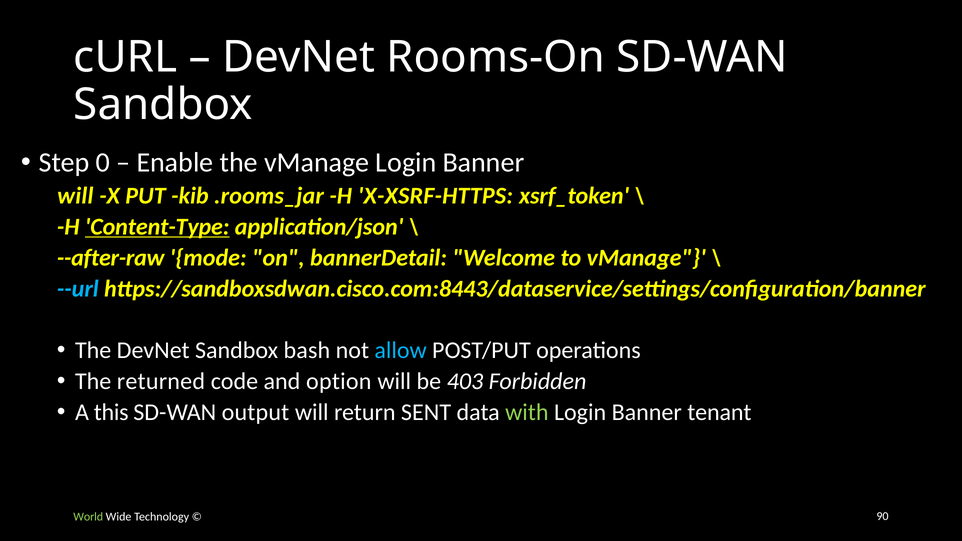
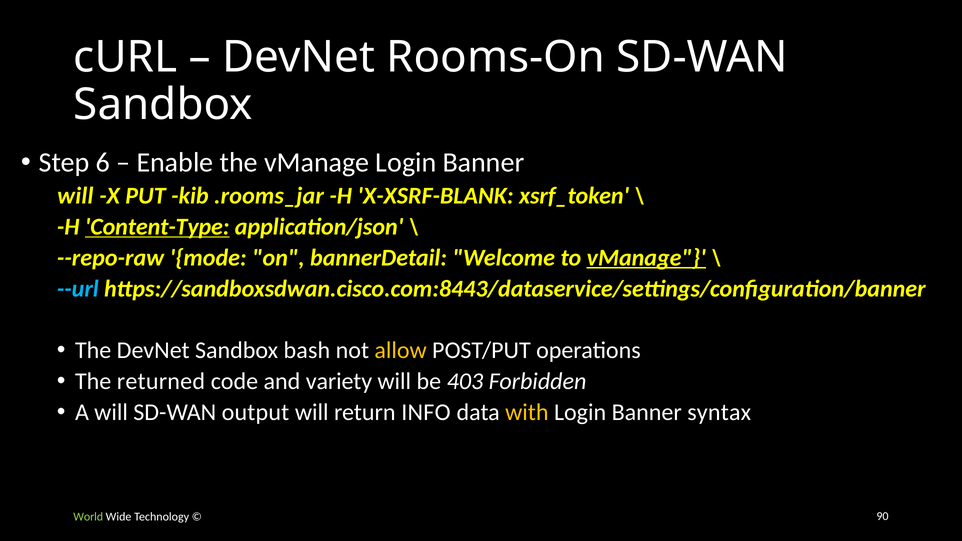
0: 0 -> 6 (103, 163)
X-XSRF-HTTPS: X-XSRF-HTTPS -> X-XSRF-BLANK (436, 196)
--after-raw: --after-raw -> --repo-raw (111, 258)
vManage underline: none -> present (646, 258)
allow colour: light blue -> yellow (401, 351)
option: option -> variety (339, 382)
A this: this -> will (111, 412)
SENT: SENT -> INFO (426, 412)
with colour: light green -> yellow (527, 412)
tenant: tenant -> syntax (719, 412)
